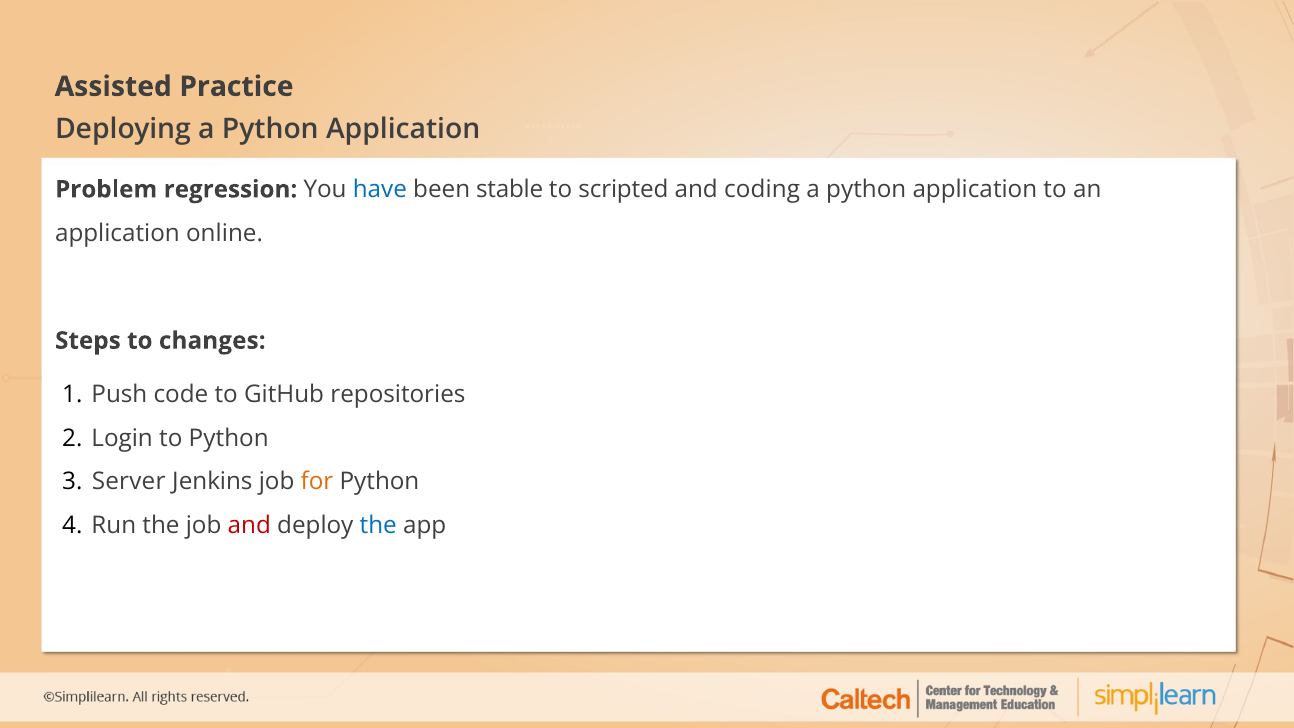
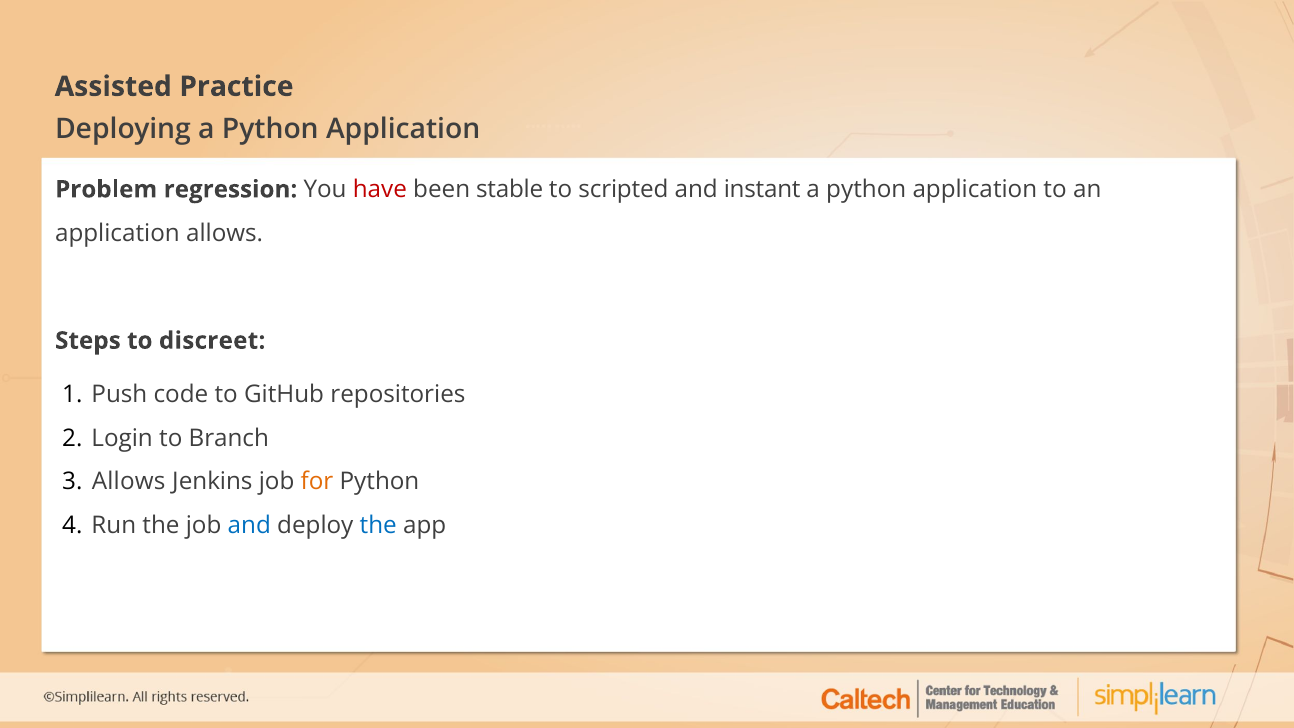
have colour: blue -> red (380, 189)
coding: coding -> instant (762, 189)
application online: online -> allows (225, 233)
changes: changes -> discreet (212, 341)
to Python: Python -> Branch (229, 438)
Server: Server -> Allows (129, 482)
and colour: red -> blue (249, 525)
